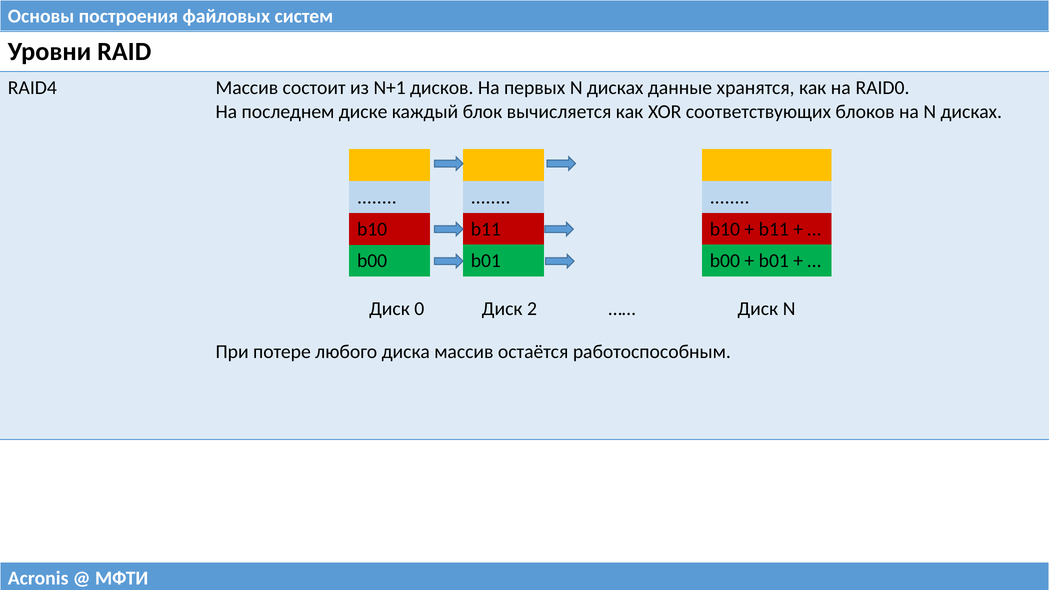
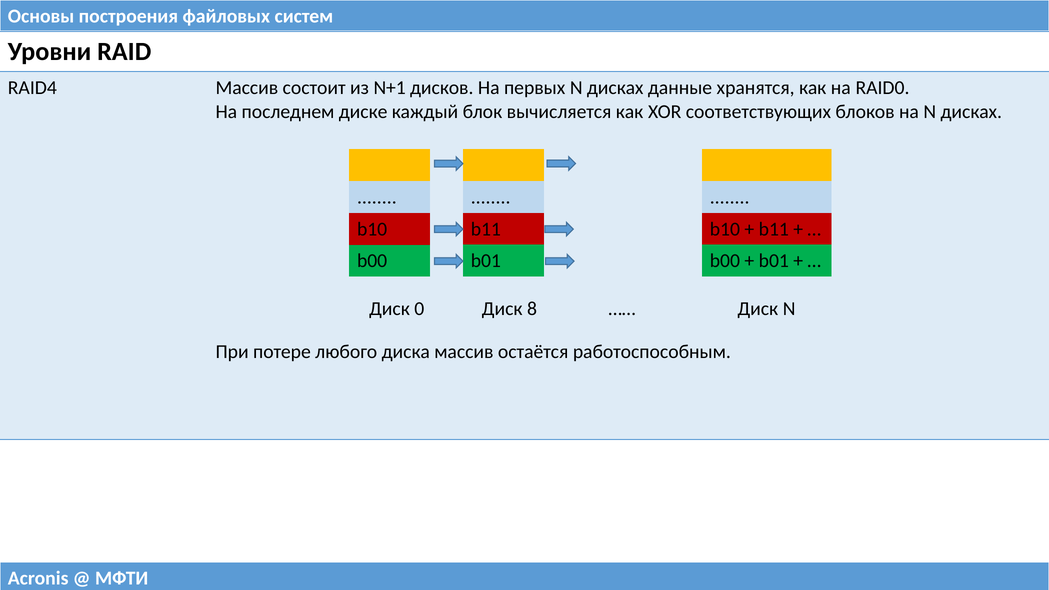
2: 2 -> 8 (532, 309)
